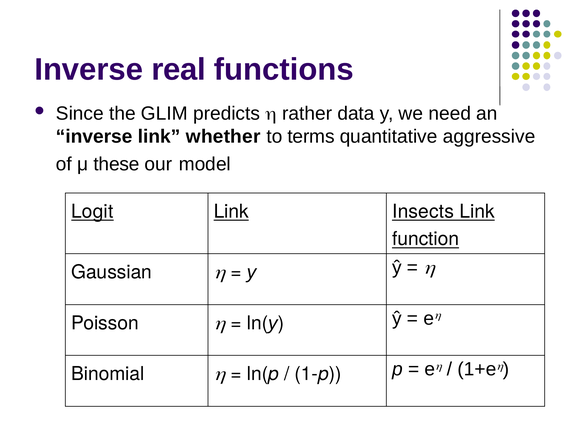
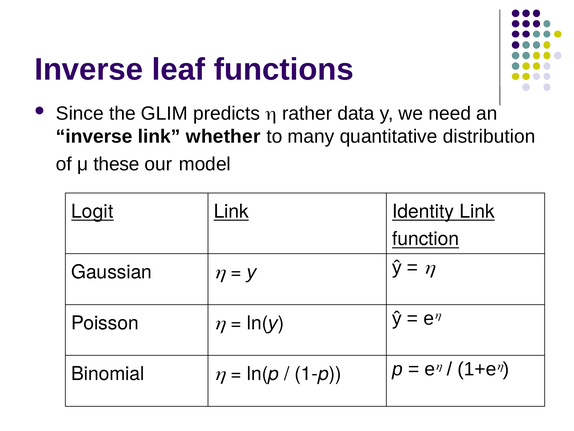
real: real -> leaf (179, 70)
terms: terms -> many (311, 136)
aggressive: aggressive -> distribution (489, 136)
Insects: Insects -> Identity (423, 211)
